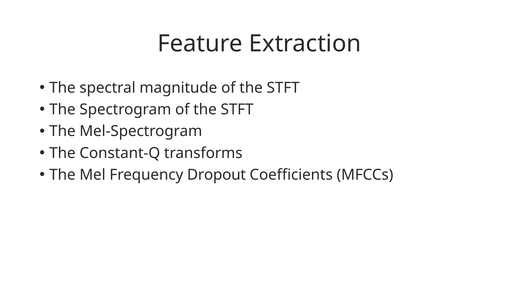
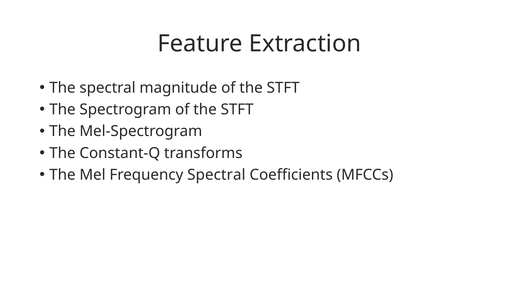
Frequency Dropout: Dropout -> Spectral (216, 175)
